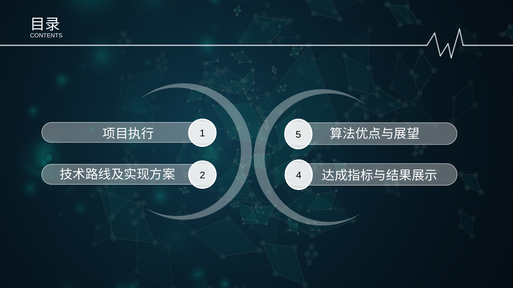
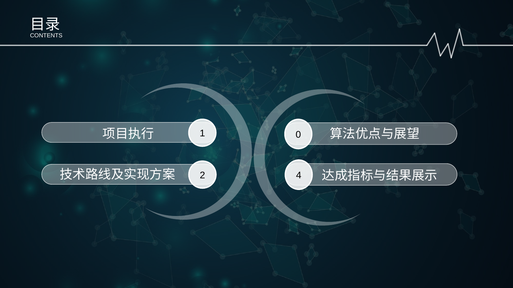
5: 5 -> 0 (298, 135)
